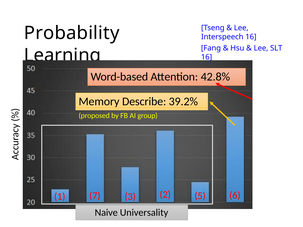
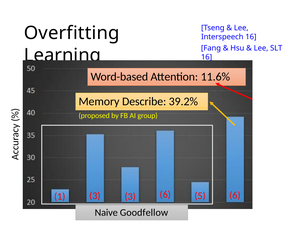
Probability: Probability -> Overfitting (72, 33)
42.8%: 42.8% -> 11.6% (215, 77)
1 7: 7 -> 3 (95, 196)
3 2: 2 -> 6 (165, 195)
Universality: Universality -> Goodfellow (144, 213)
